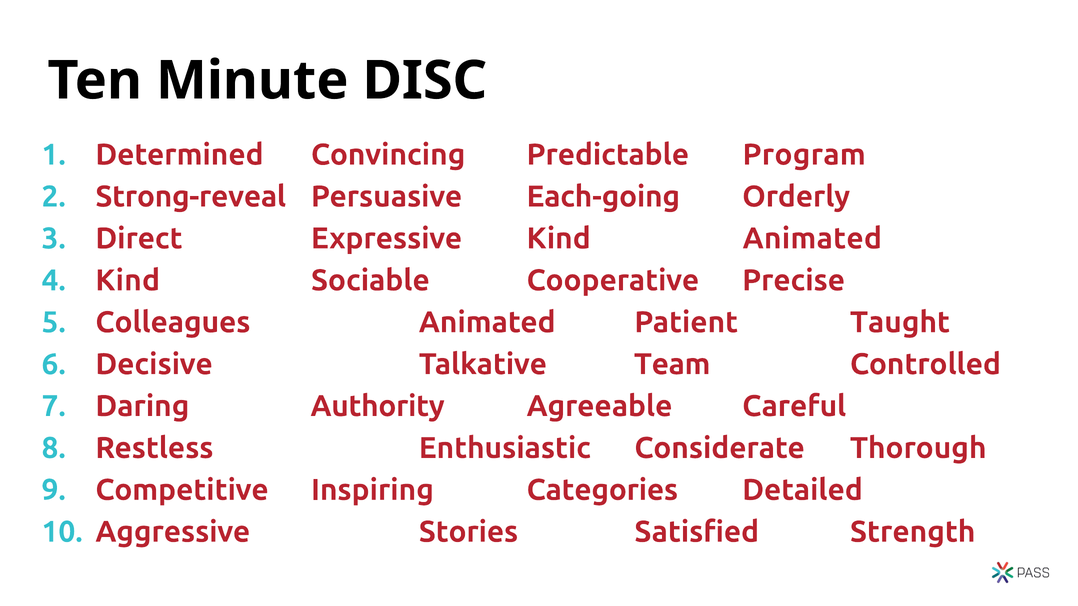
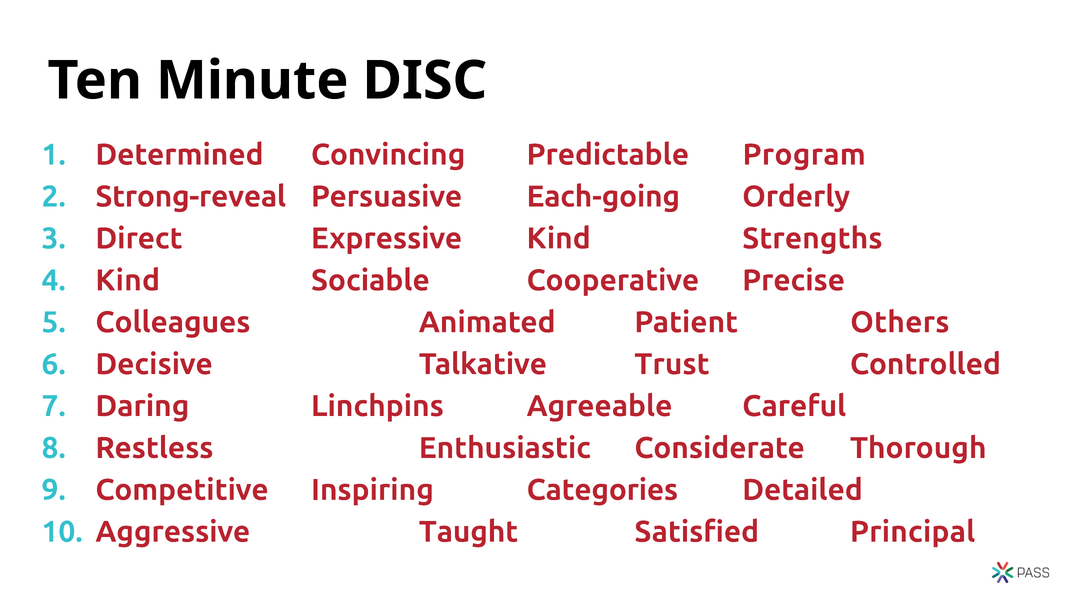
Kind Animated: Animated -> Strengths (812, 239)
Taught: Taught -> Others (900, 323)
Team: Team -> Trust (672, 364)
Authority: Authority -> Linchpins (377, 406)
Stories: Stories -> Taught (468, 532)
Strength: Strength -> Principal (913, 532)
